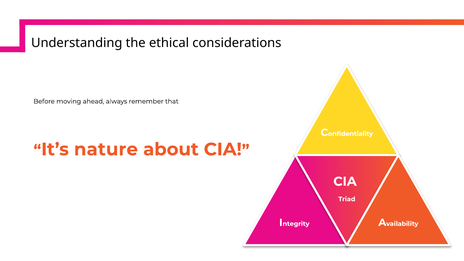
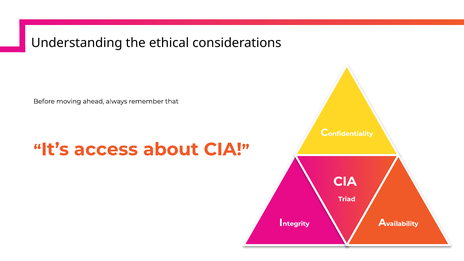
nature: nature -> access (106, 149)
